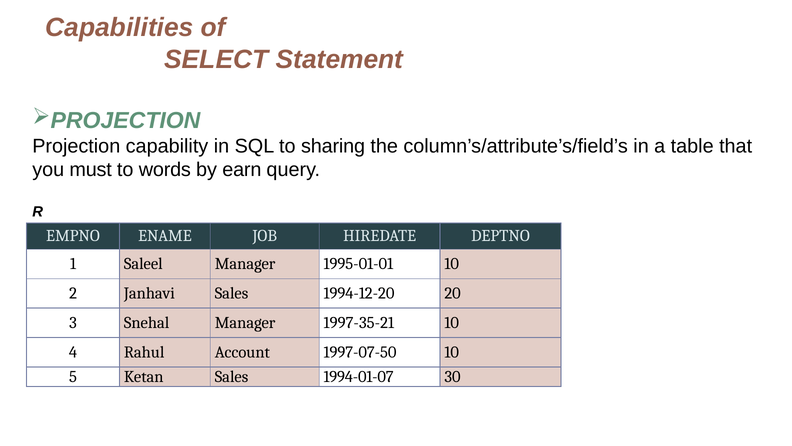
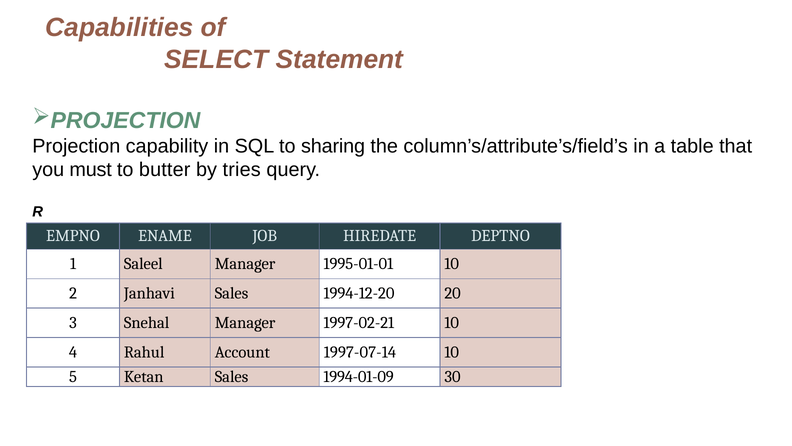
words: words -> butter (165, 170)
earn: earn -> tries (242, 170)
1997-35-21: 1997-35-21 -> 1997-02-21 (359, 322)
1997-07-50: 1997-07-50 -> 1997-07-14 (360, 352)
1994-01-07: 1994-01-07 -> 1994-01-09 (359, 376)
